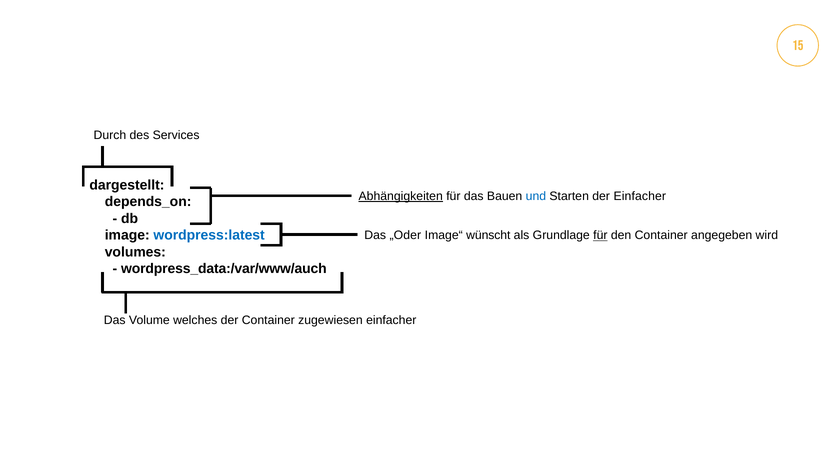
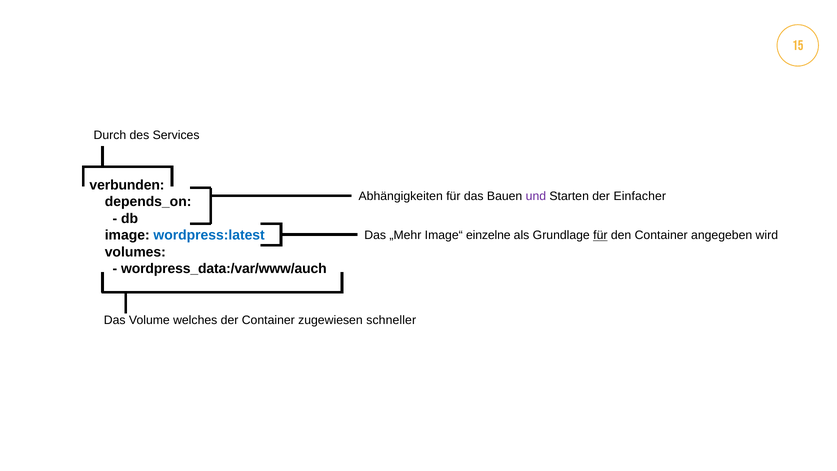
dargestellt: dargestellt -> verbunden (127, 185)
Abhängigkeiten underline: present -> none (401, 196)
und colour: blue -> purple (536, 196)
„Oder: „Oder -> „Mehr (405, 235)
wünscht: wünscht -> einzelne (488, 235)
zugewiesen einfacher: einfacher -> schneller (391, 320)
